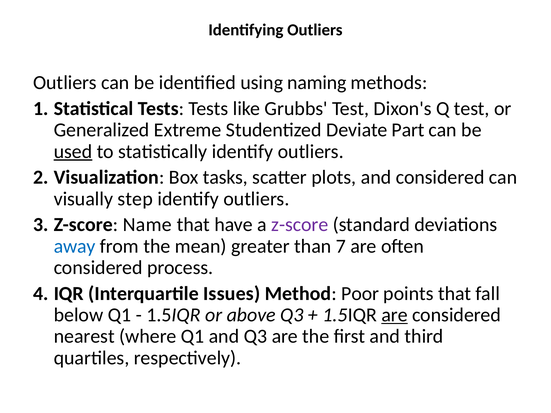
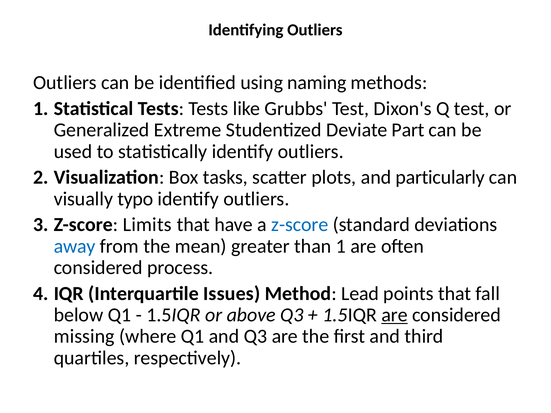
used underline: present -> none (73, 152)
and considered: considered -> particularly (440, 178)
step: step -> typo (135, 199)
Name: Name -> Limits (147, 225)
z-score colour: purple -> blue (300, 225)
than 7: 7 -> 1 (341, 246)
Poor: Poor -> Lead (360, 294)
nearest: nearest -> missing (84, 337)
